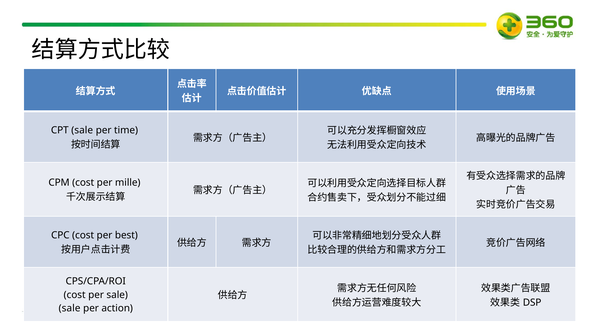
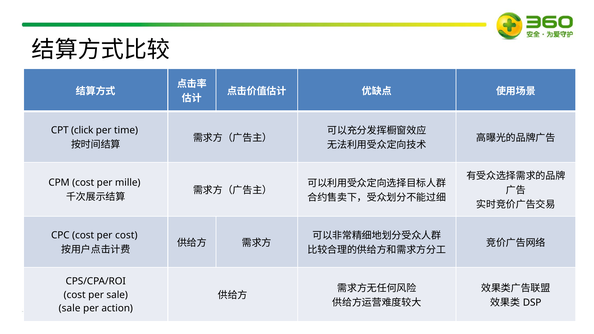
CPT sale: sale -> click (82, 130)
per best: best -> cost (126, 235)
